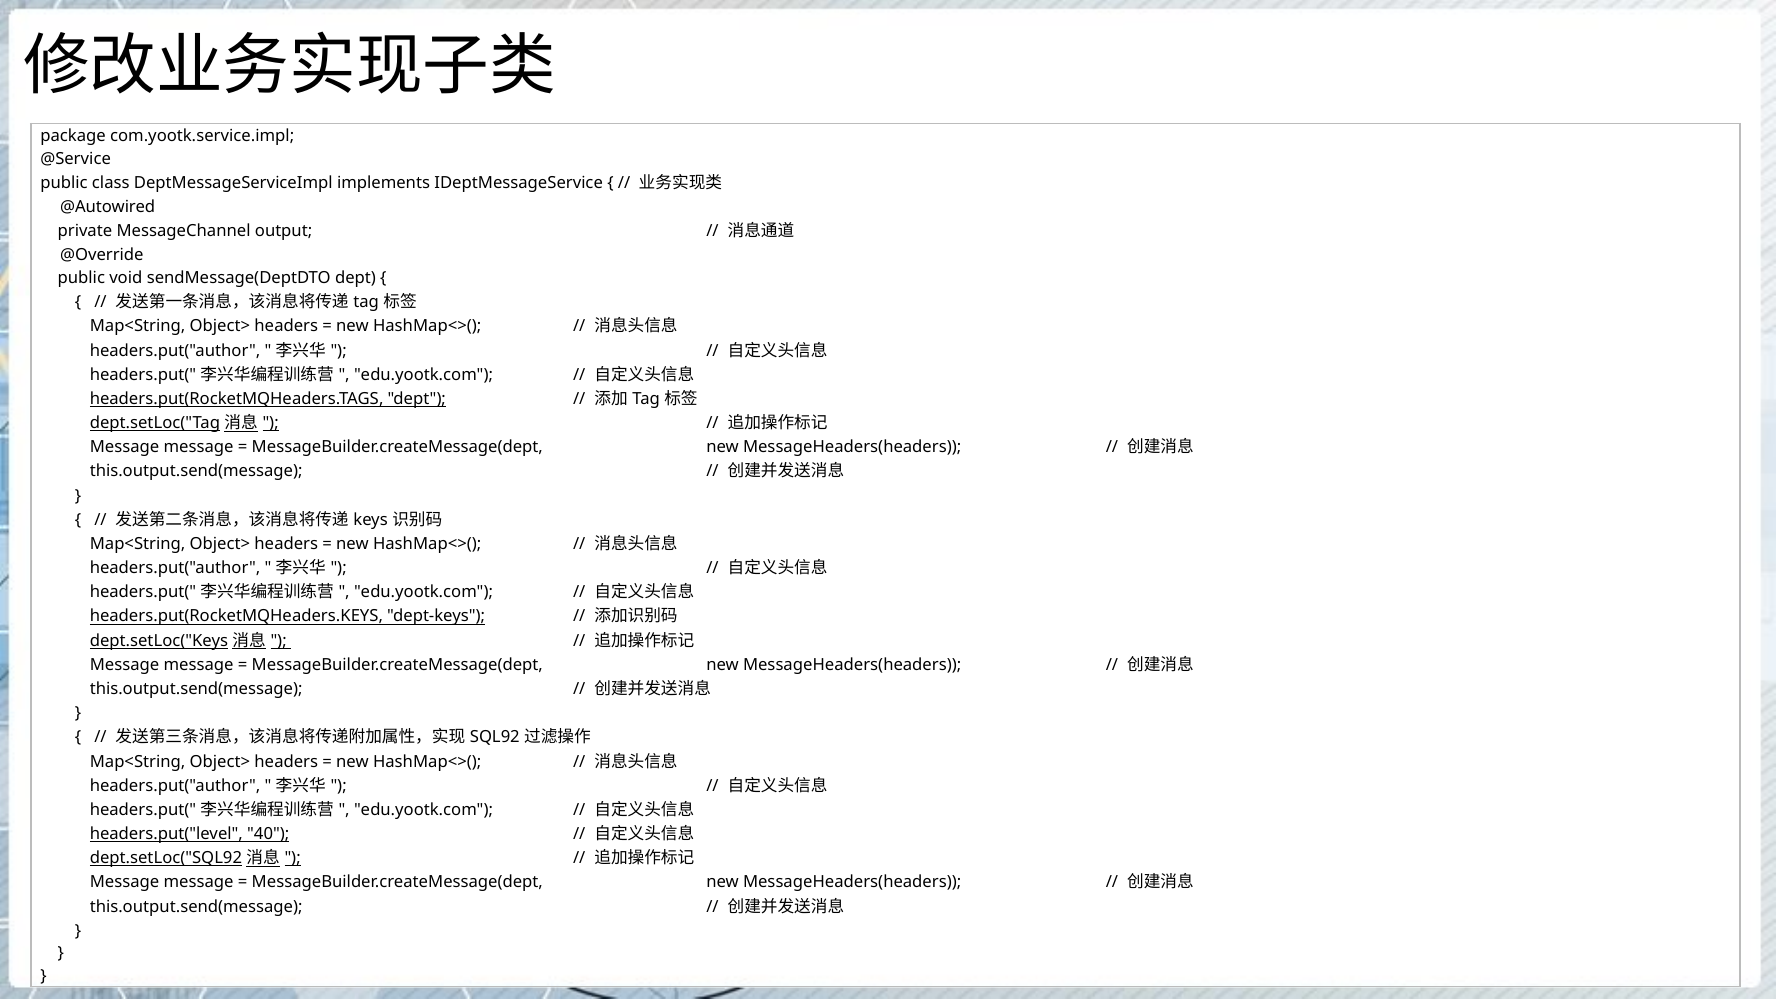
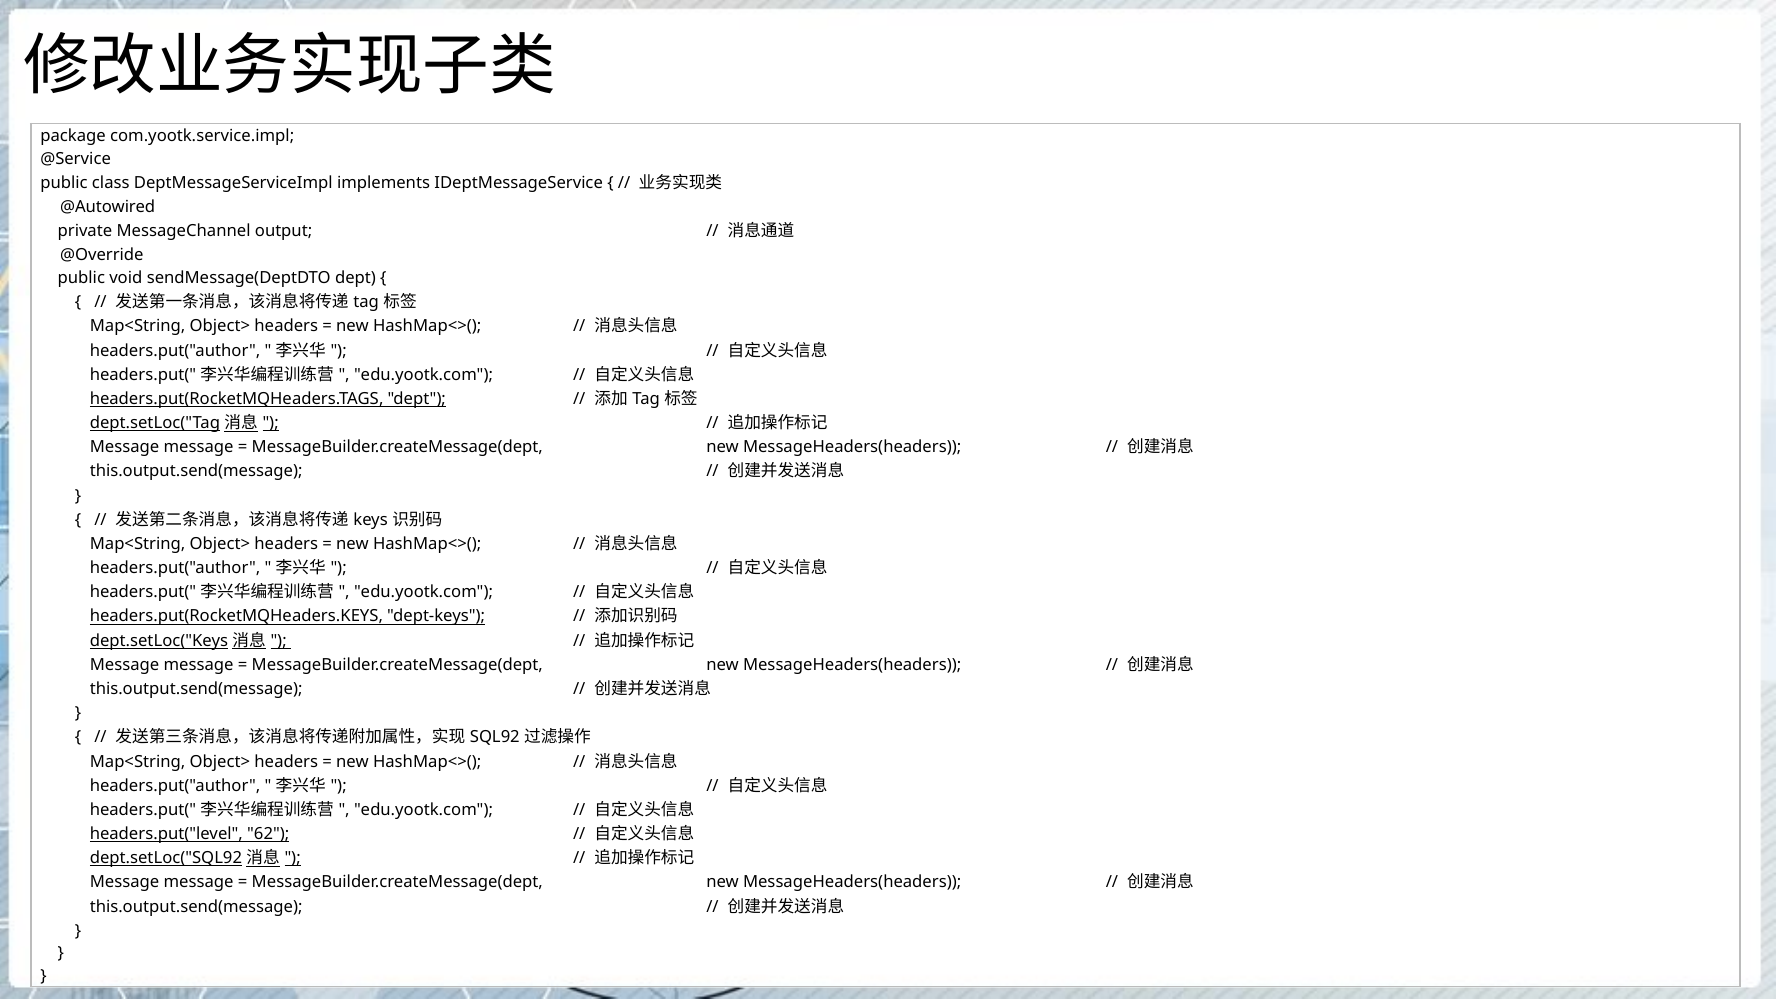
40: 40 -> 62 (268, 834)
